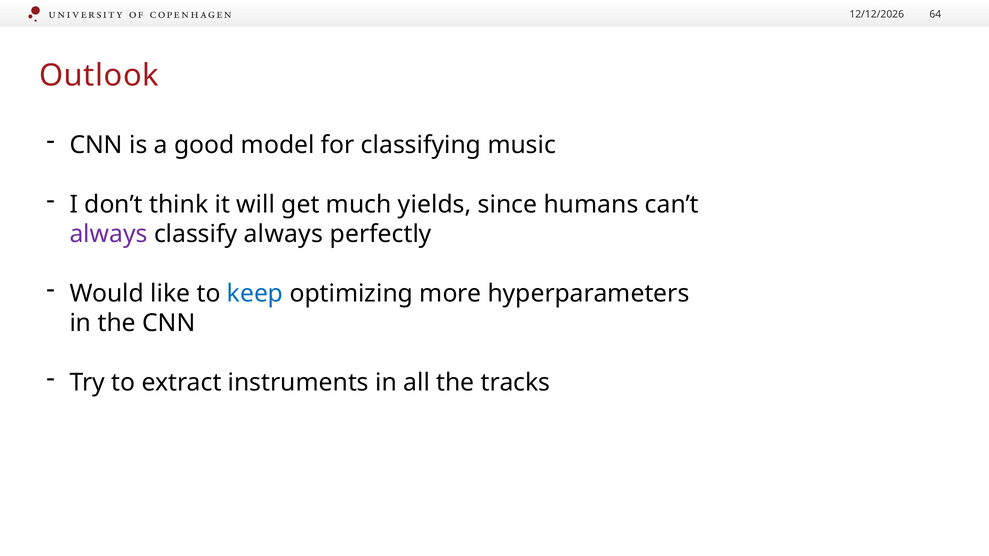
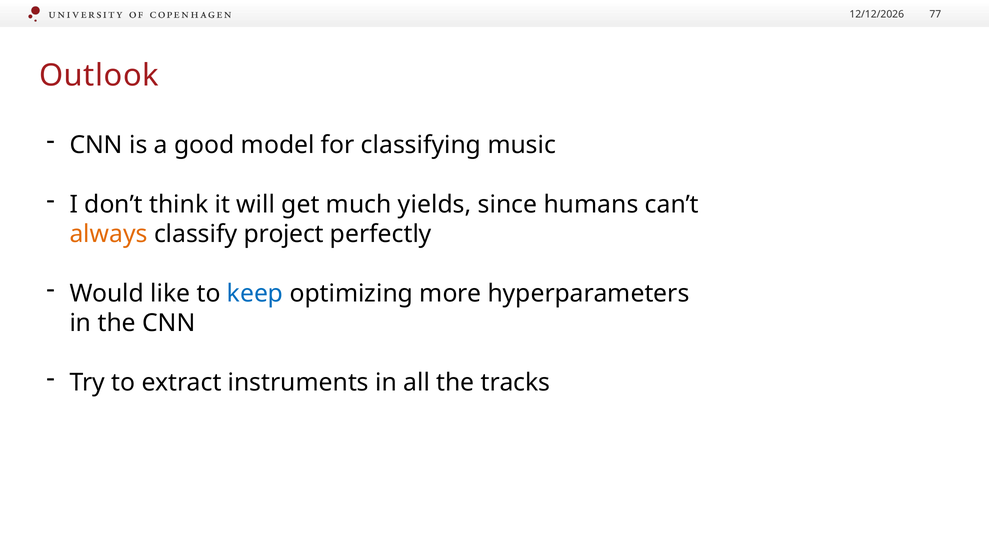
64: 64 -> 77 (935, 14)
always colour: purple -> orange (109, 234)
classify always: always -> project (284, 234)
